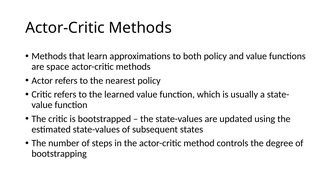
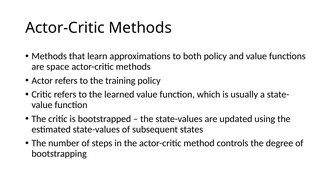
nearest: nearest -> training (120, 80)
